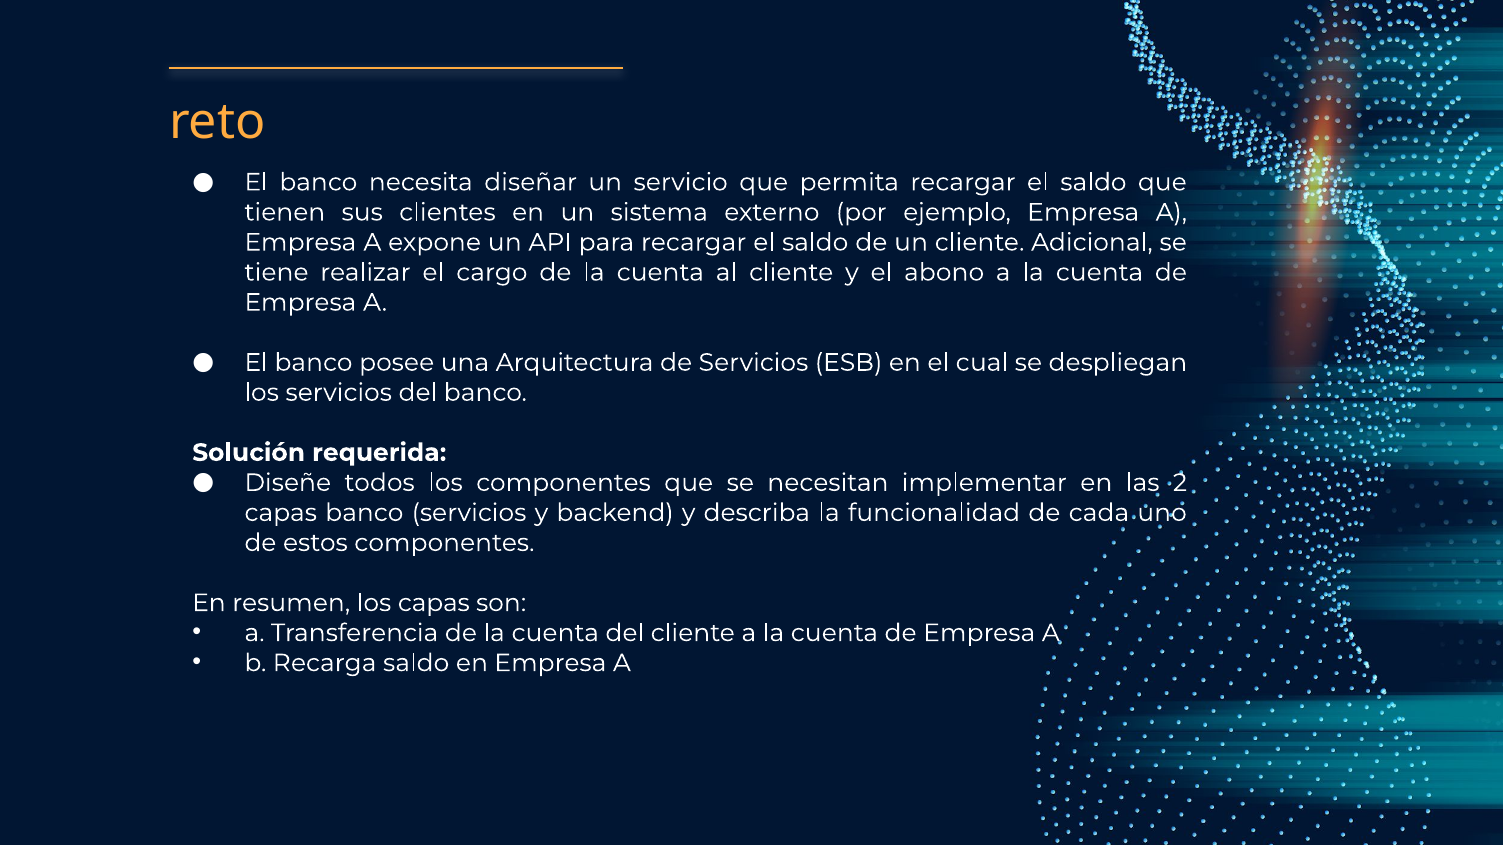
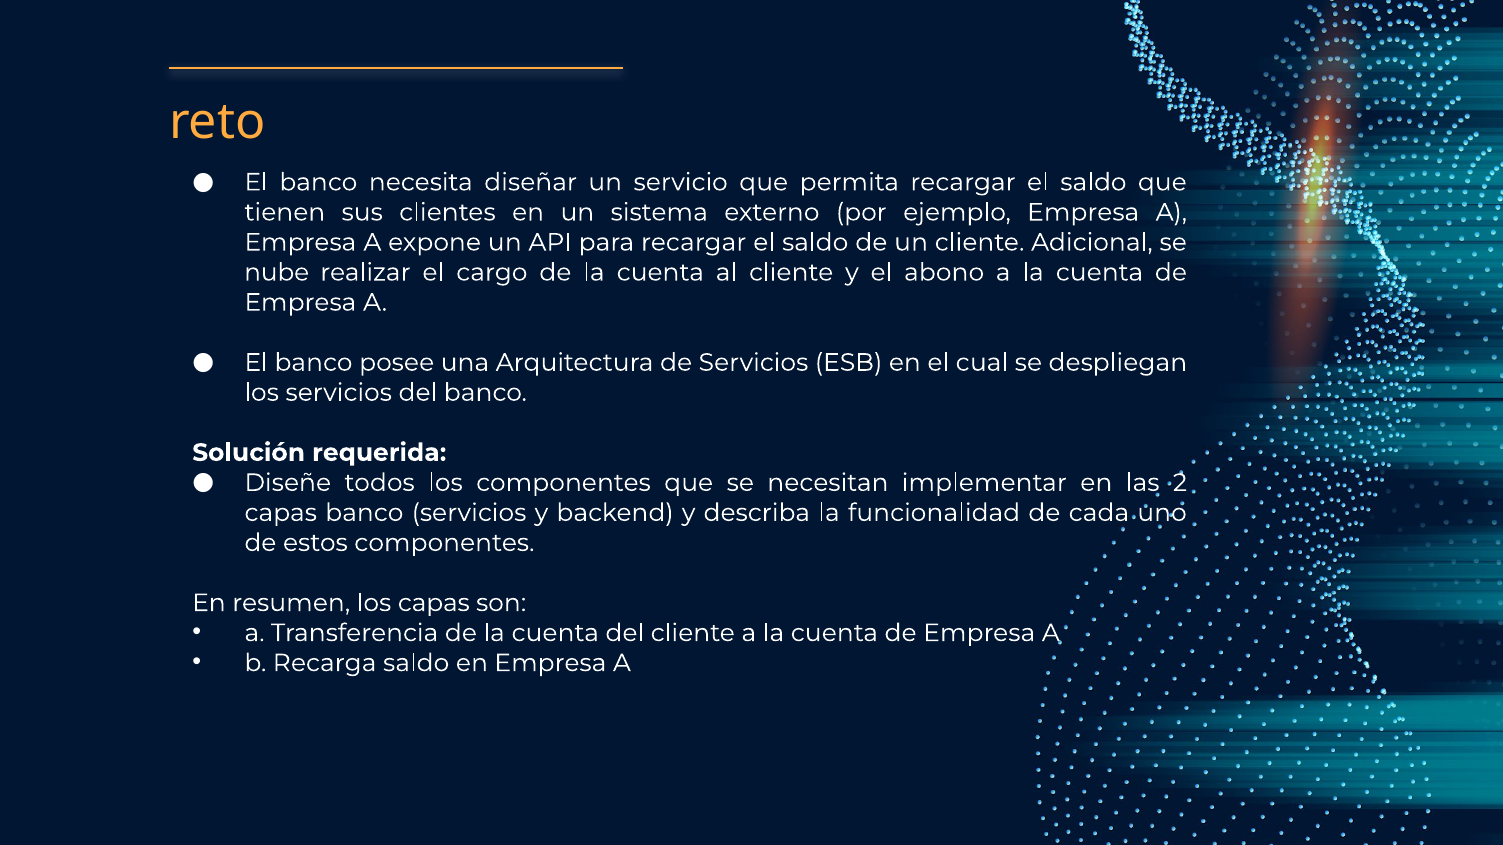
tiene: tiene -> nube (277, 273)
